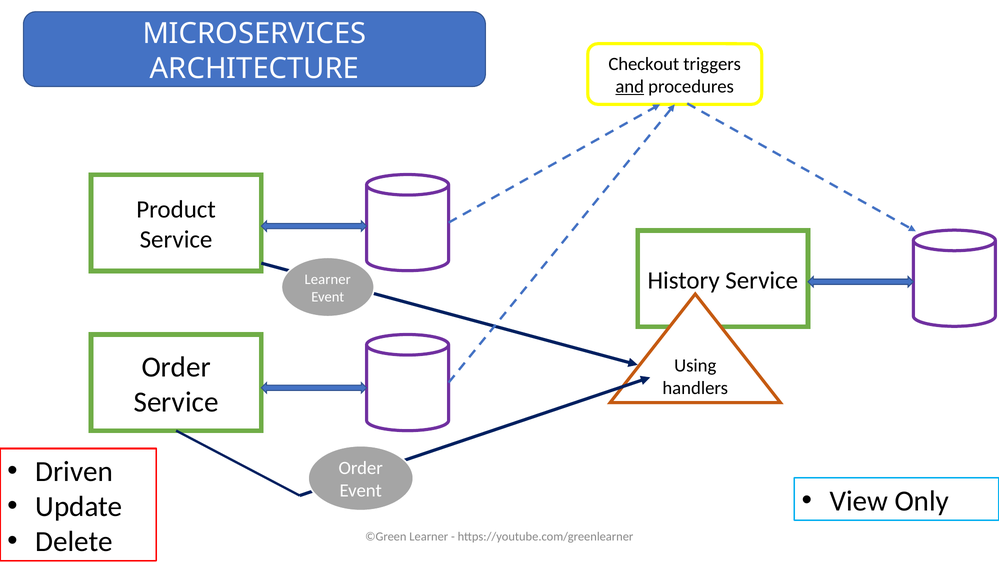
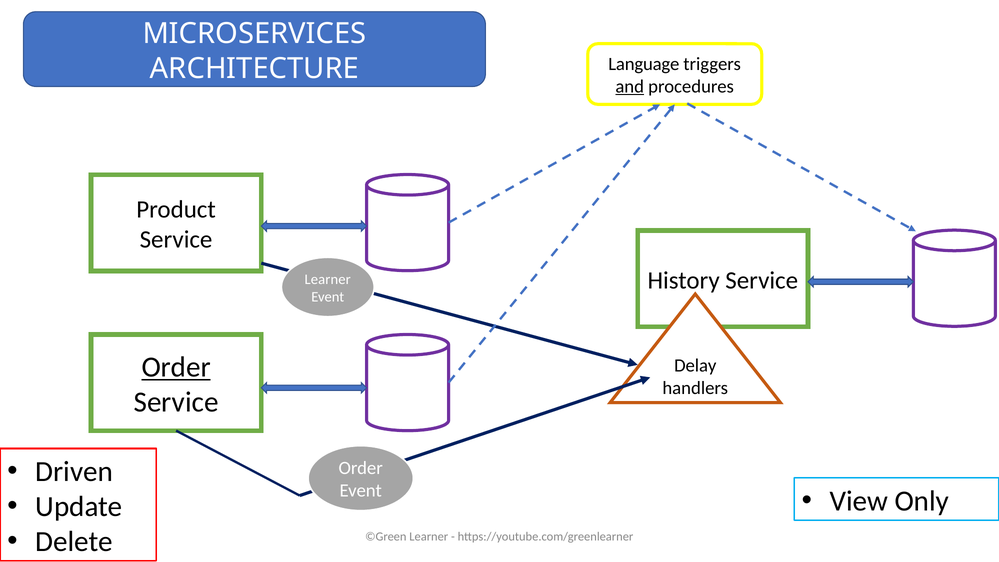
Checkout: Checkout -> Language (644, 64)
Order underline: none -> present (176, 367)
Using: Using -> Delay (695, 365)
